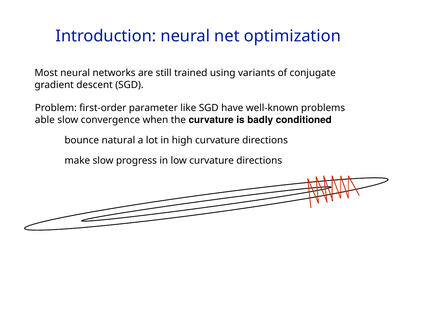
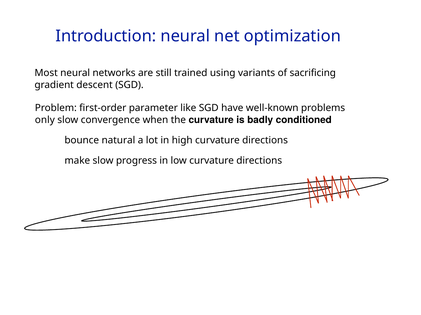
conjugate: conjugate -> sacrificing (313, 73)
able: able -> only (45, 120)
